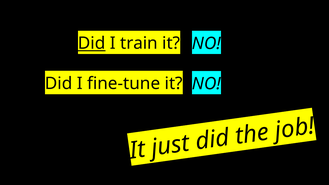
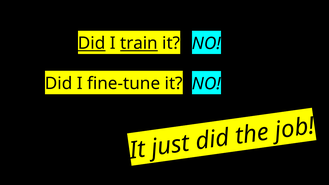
train underline: none -> present (139, 43)
